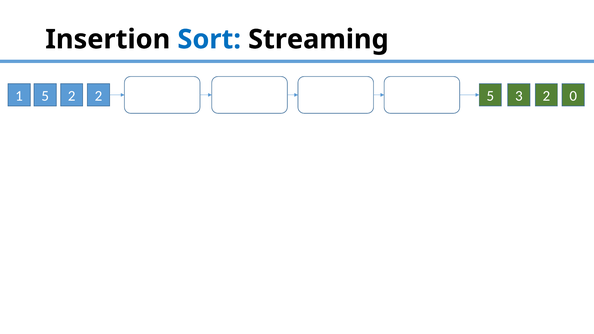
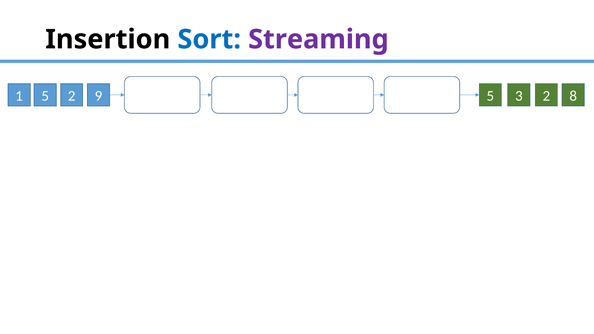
Streaming colour: black -> purple (318, 39)
1 2: 2 -> 9 (98, 96)
0: 0 -> 8 (573, 96)
